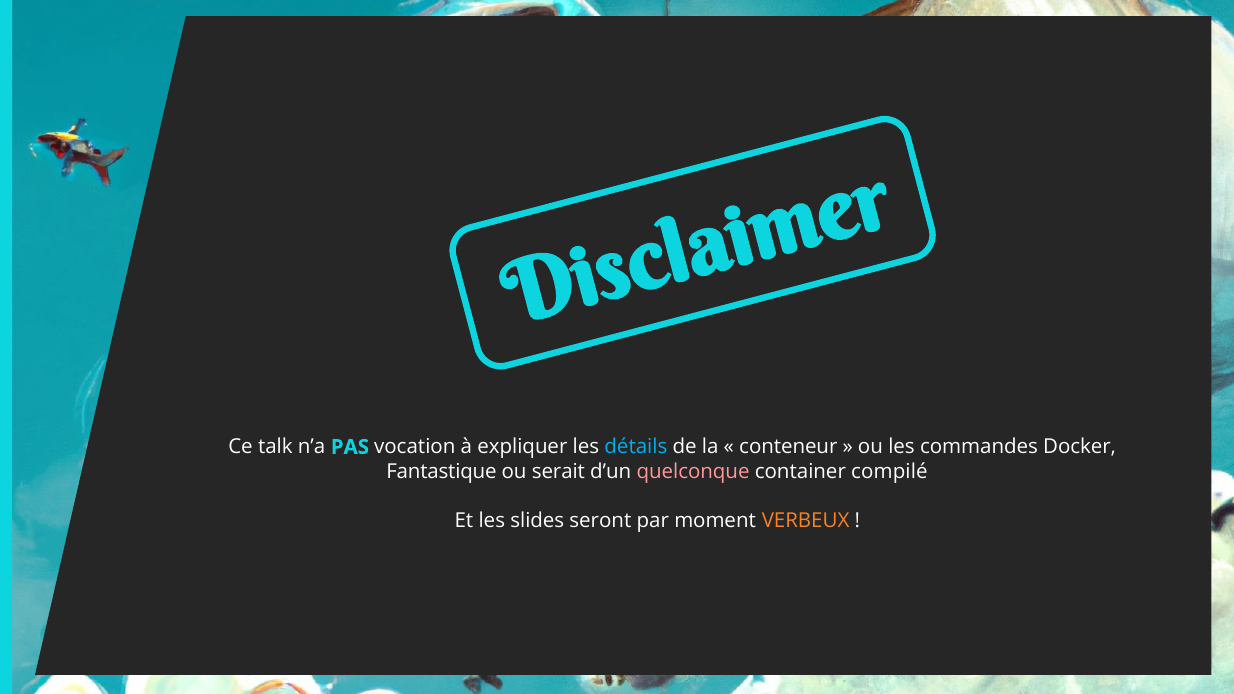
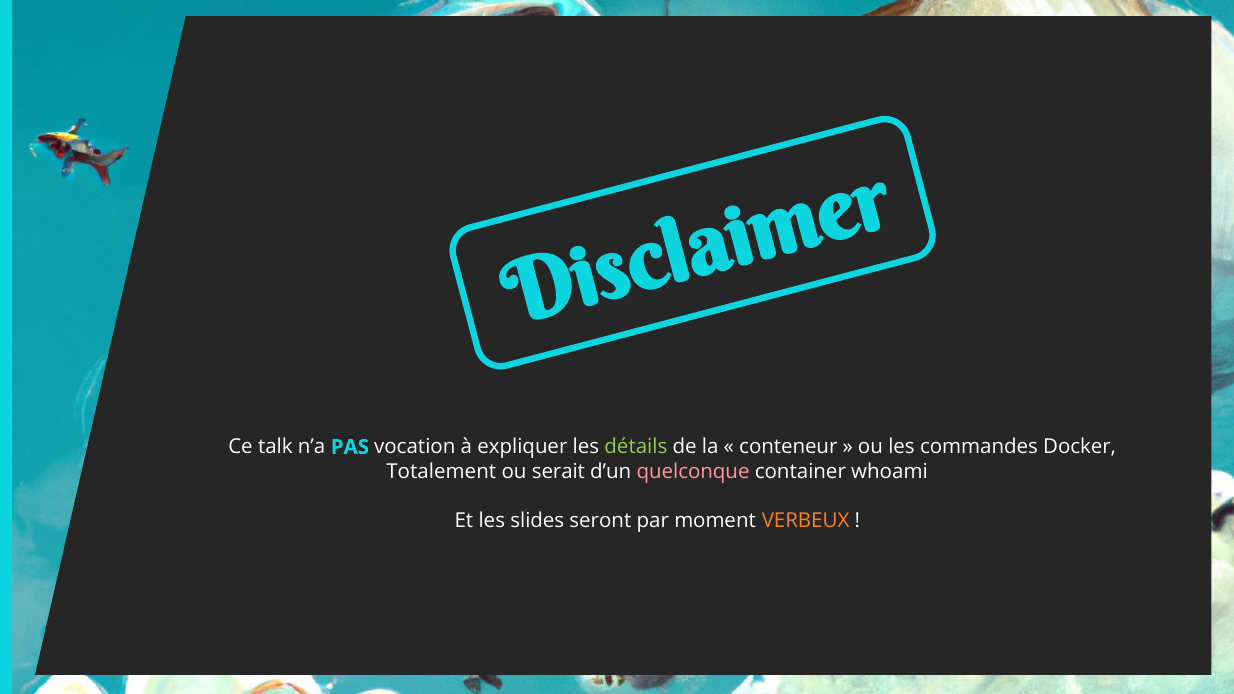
détails colour: light blue -> light green (636, 447)
Fantastique: Fantastique -> Totalement (441, 472)
compilé: compilé -> whoami (889, 472)
